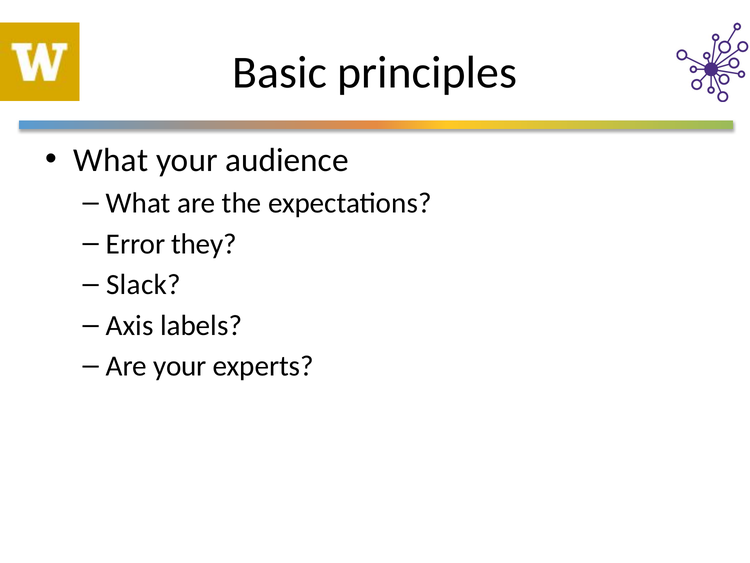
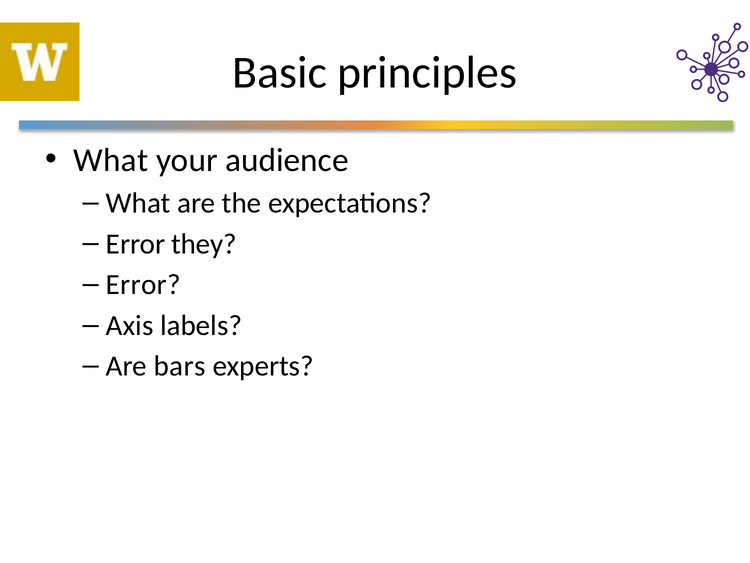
Slack: Slack -> Error (143, 284)
Are your: your -> bars (180, 366)
